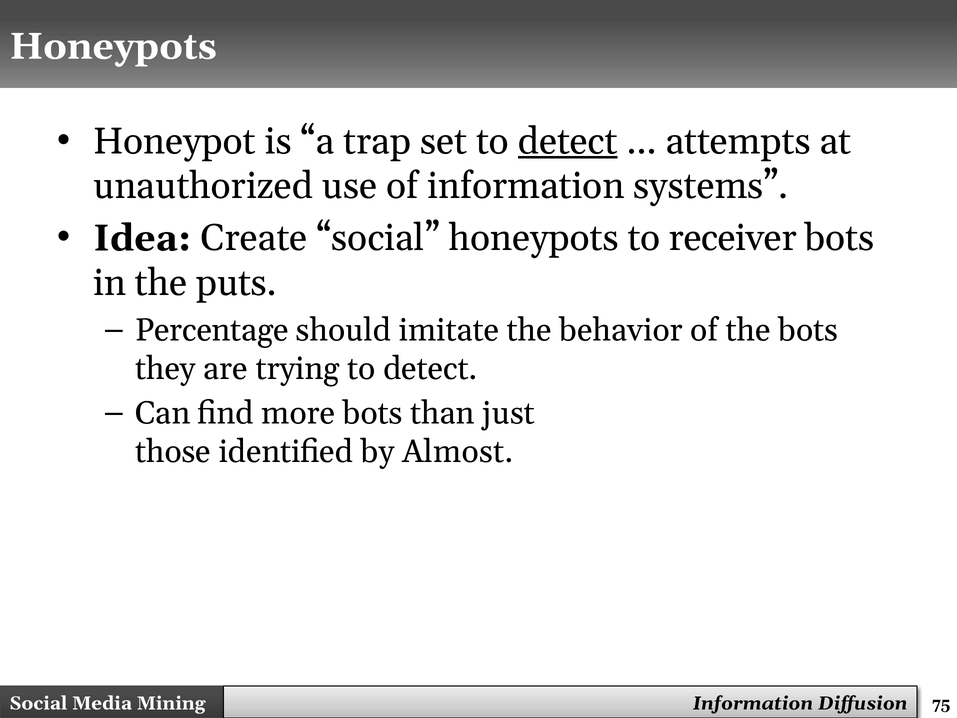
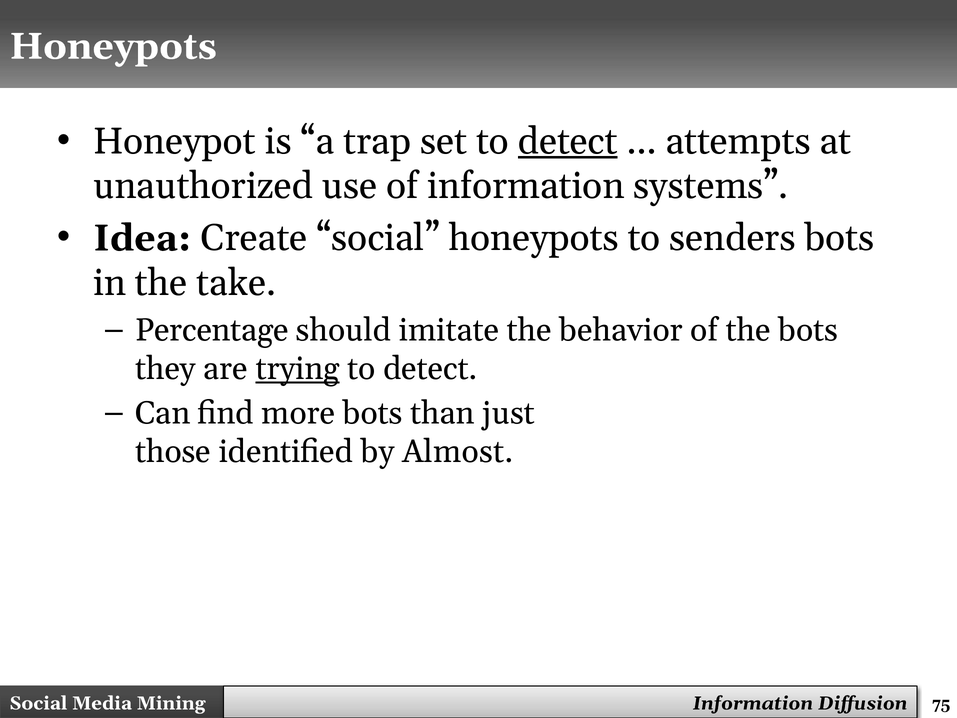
receiver: receiver -> senders (733, 238)
puts: puts -> take (236, 283)
trying underline: none -> present (298, 369)
